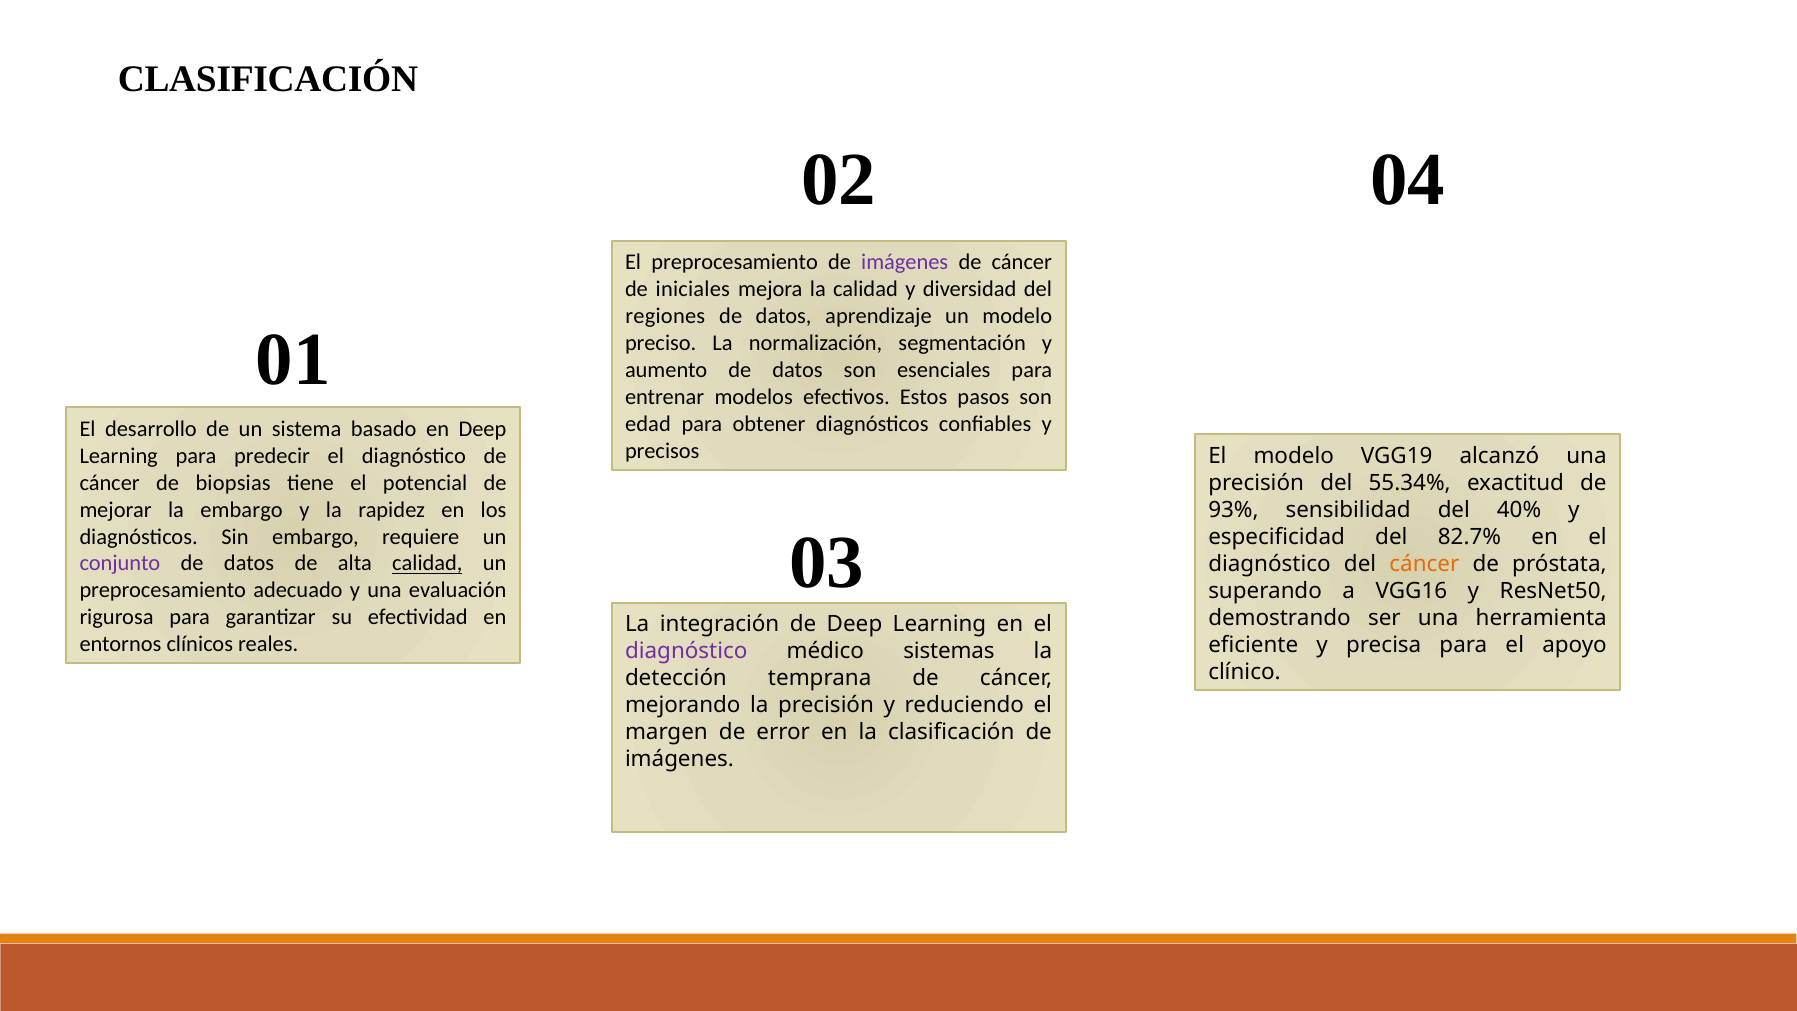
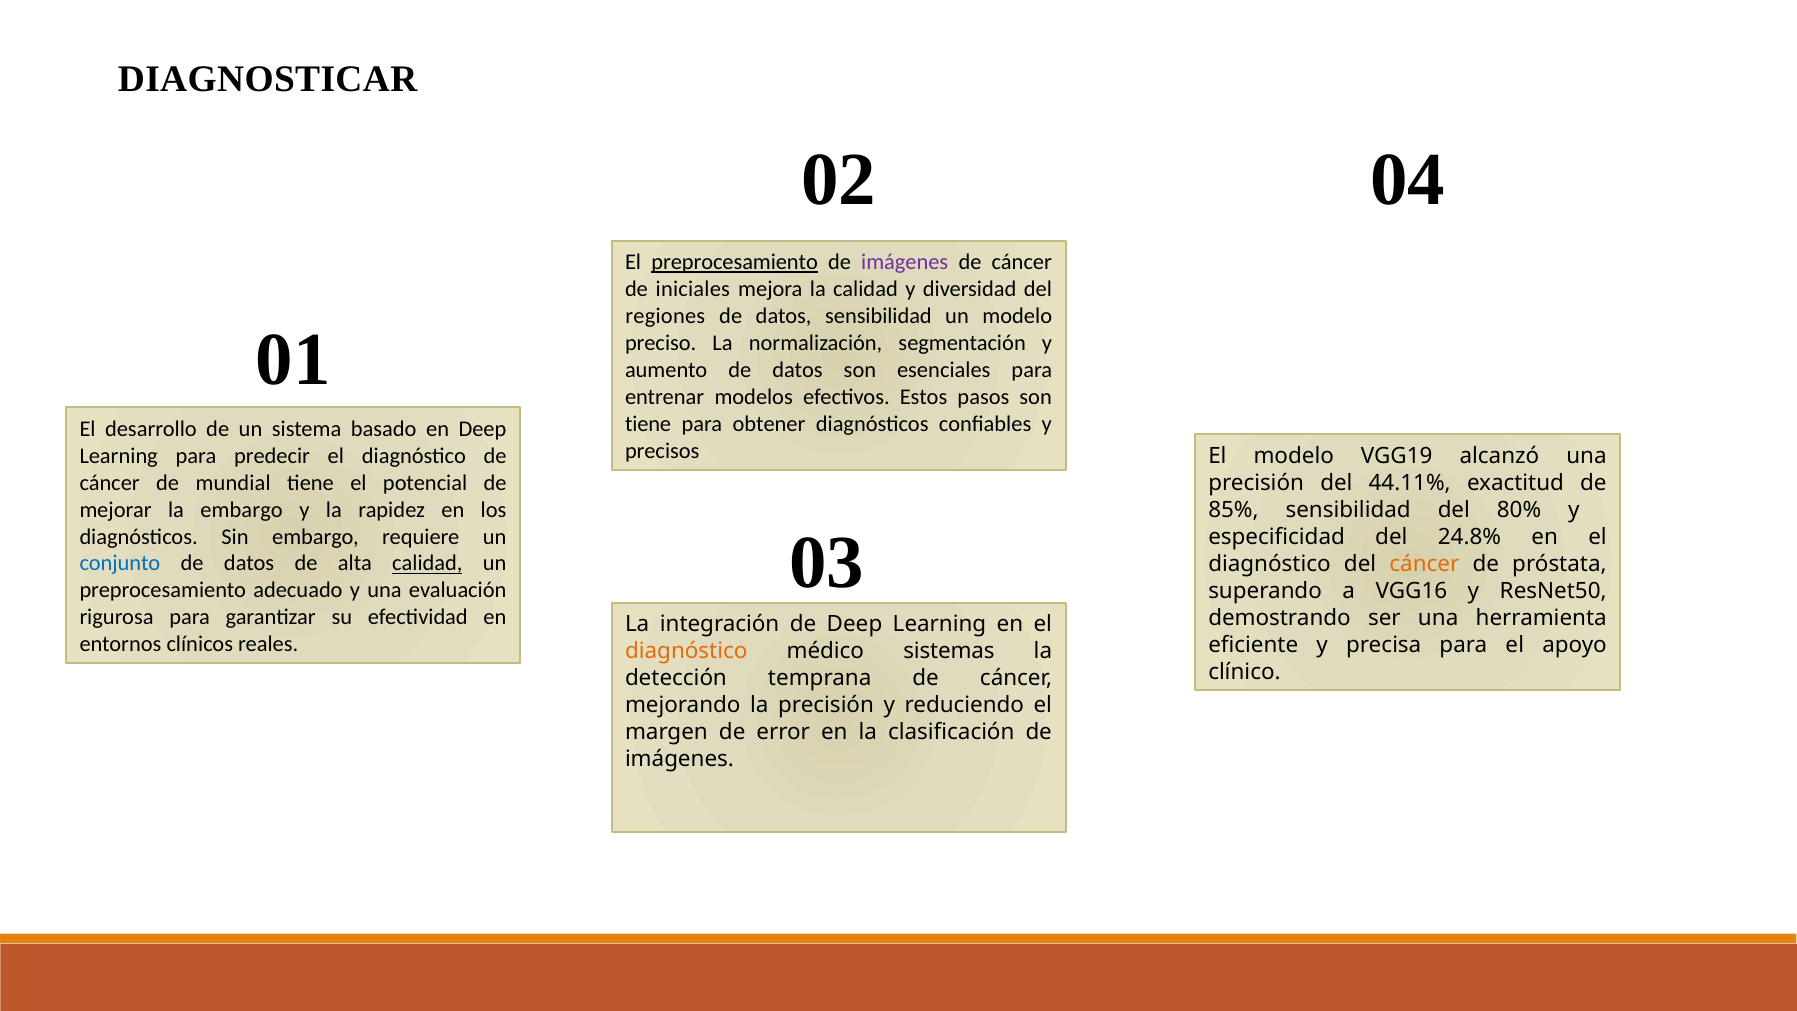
CLASIFICACIÓN: CLASIFICACIÓN -> DIAGNOSTICAR (268, 79)
preprocesamiento underline: none -> present (735, 262)
datos aprendizaje: aprendizaje -> sensibilidad (878, 316)
edad: edad -> tiene (648, 424)
biopsias: biopsias -> mundial (233, 483)
55.34%: 55.34% -> 44.11% (1410, 483)
93%: 93% -> 85% (1233, 510)
40%: 40% -> 80% (1519, 510)
82.7%: 82.7% -> 24.8% (1469, 537)
conjunto colour: purple -> blue (120, 563)
diagnóstico colour: purple -> orange (686, 651)
